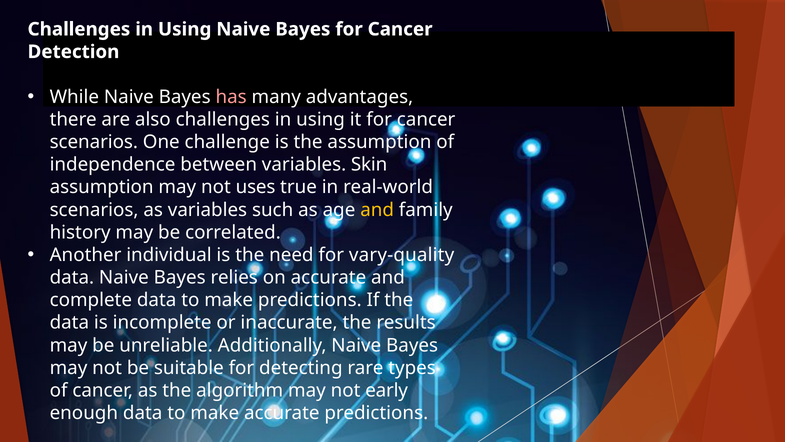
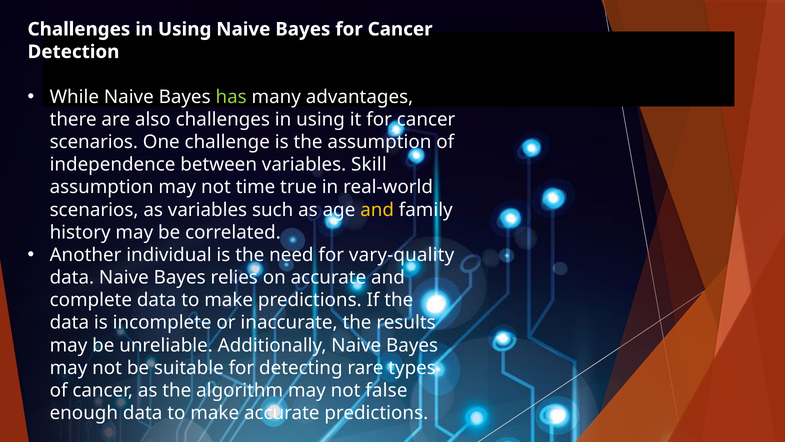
has colour: pink -> light green (231, 97)
Skin: Skin -> Skill (369, 165)
uses: uses -> time (256, 187)
early: early -> false (386, 390)
